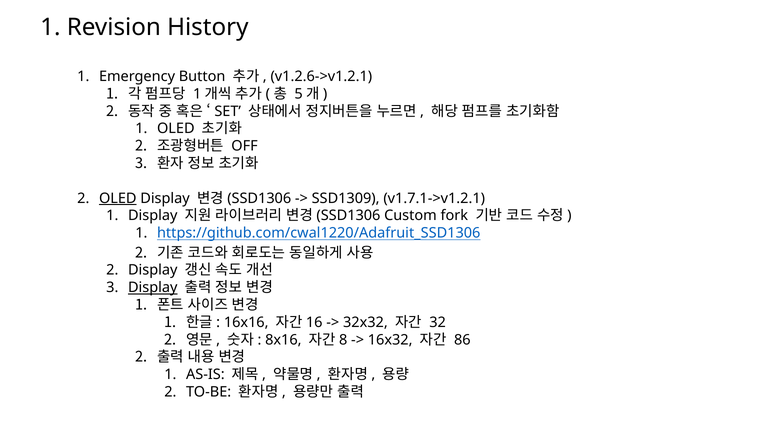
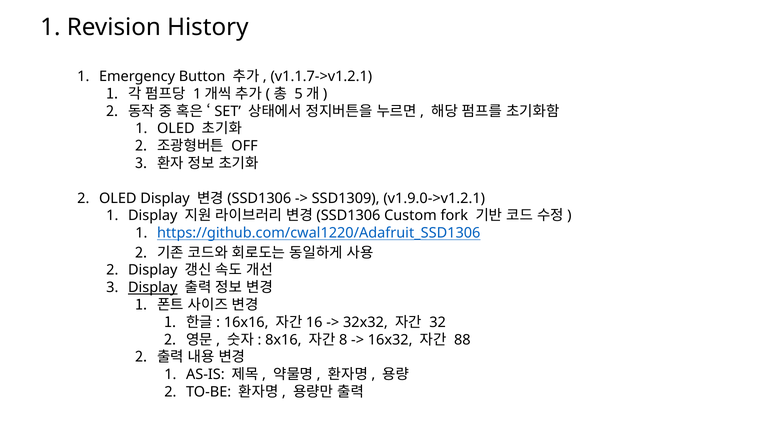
v1.2.6->v1.2.1: v1.2.6->v1.2.1 -> v1.1.7->v1.2.1 (321, 77)
OLED underline: present -> none (118, 198)
v1.7.1->v1.2.1: v1.7.1->v1.2.1 -> v1.9.0->v1.2.1 (434, 198)
86: 86 -> 88 (462, 340)
